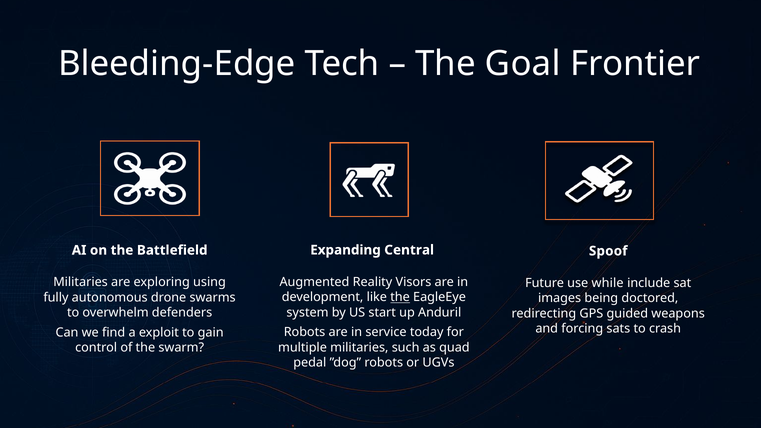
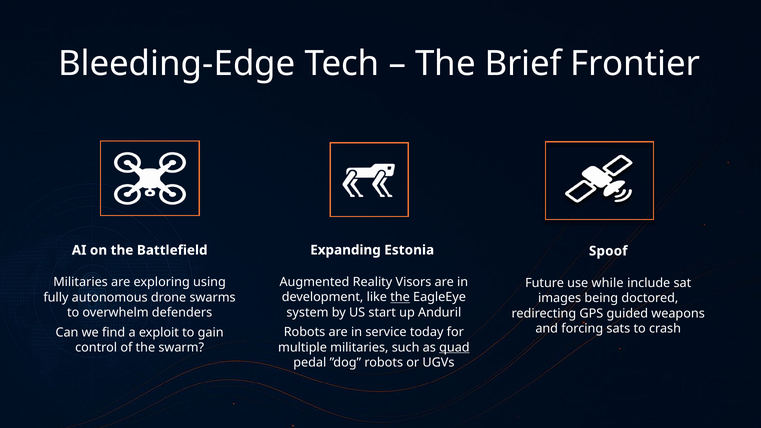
Goal: Goal -> Brief (523, 64)
Central: Central -> Estonia (409, 250)
quad underline: none -> present (454, 347)
